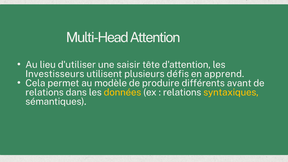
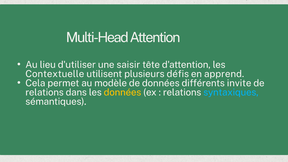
Investisseurs: Investisseurs -> Contextuelle (55, 74)
de produire: produire -> données (161, 83)
avant: avant -> invite (239, 83)
syntaxiques colour: yellow -> light blue (231, 92)
